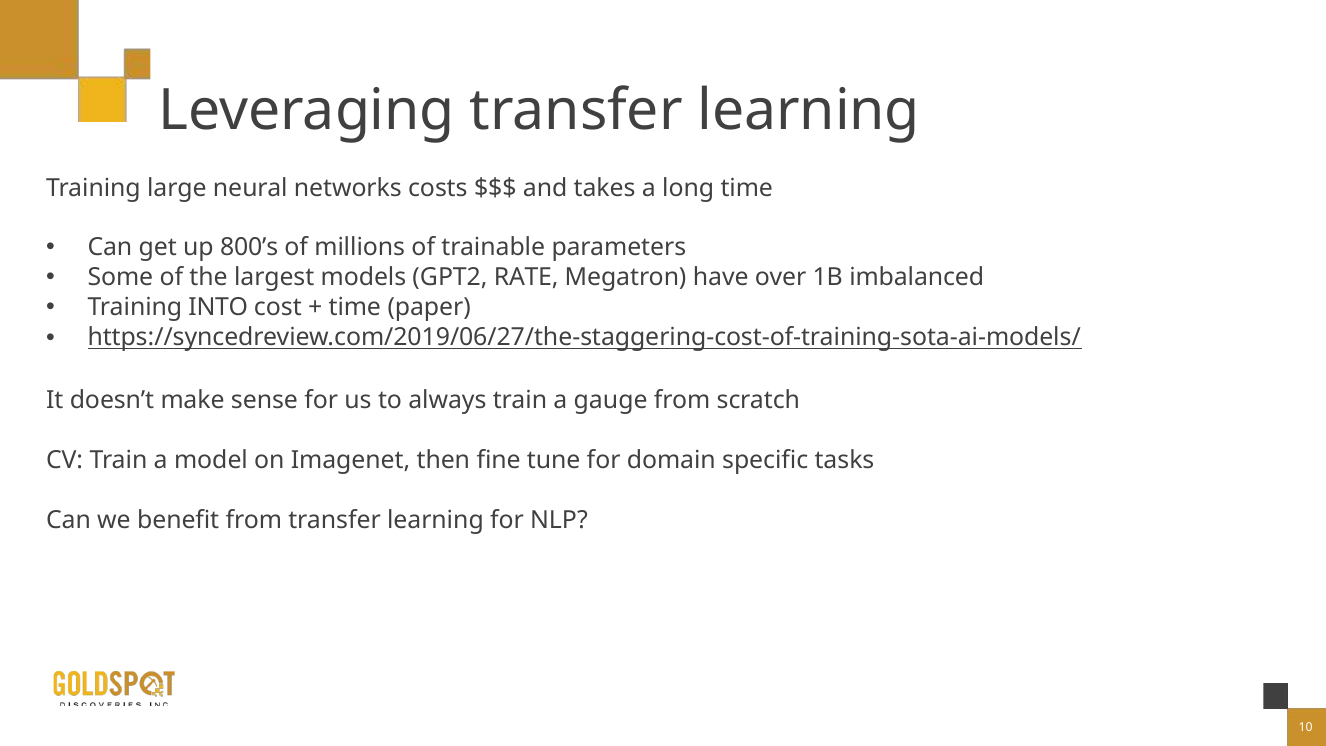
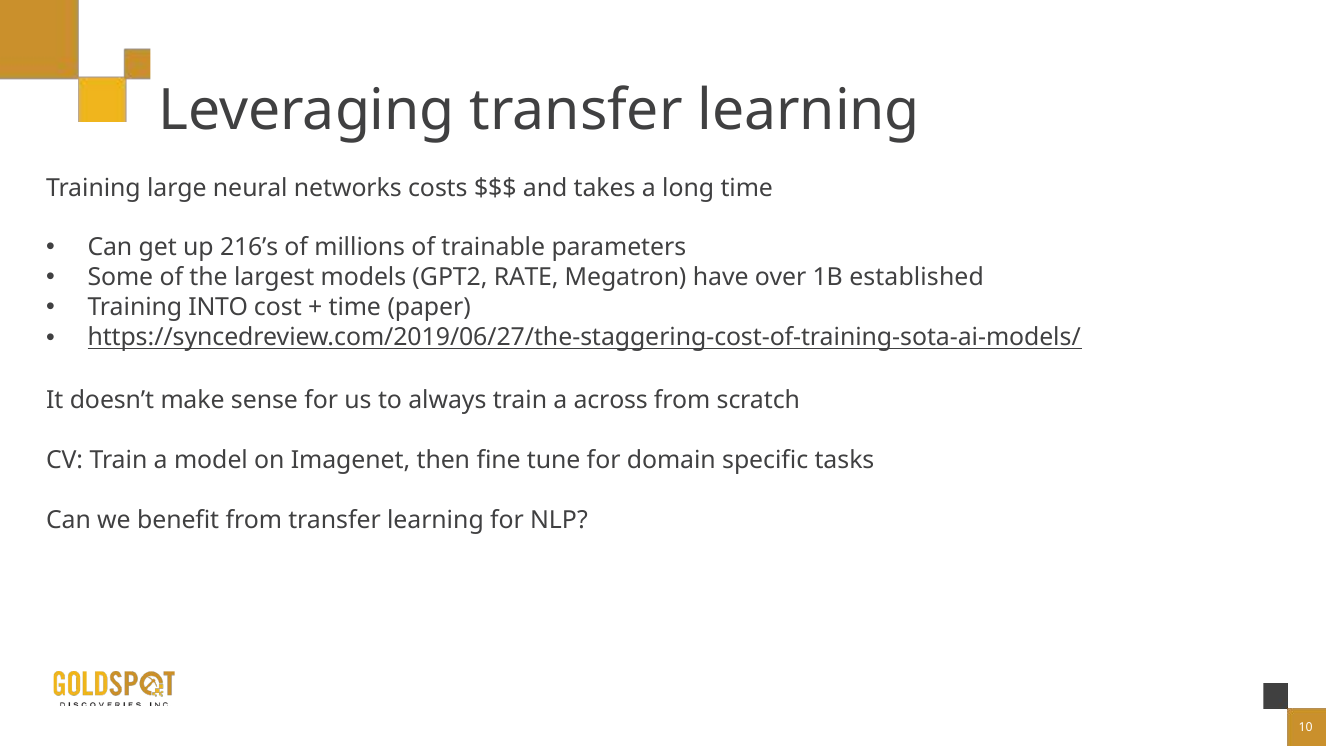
800’s: 800’s -> 216’s (249, 248)
imbalanced: imbalanced -> established (917, 277)
gauge: gauge -> across (611, 401)
